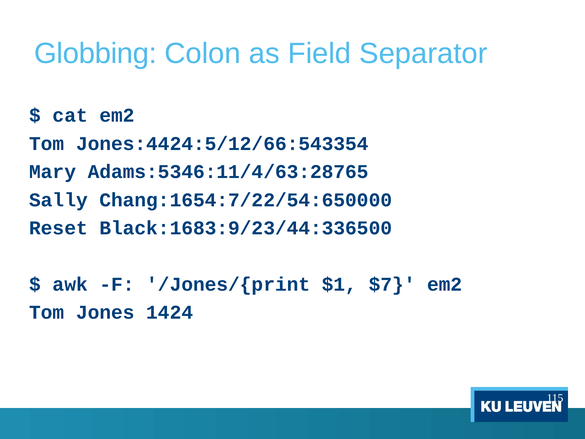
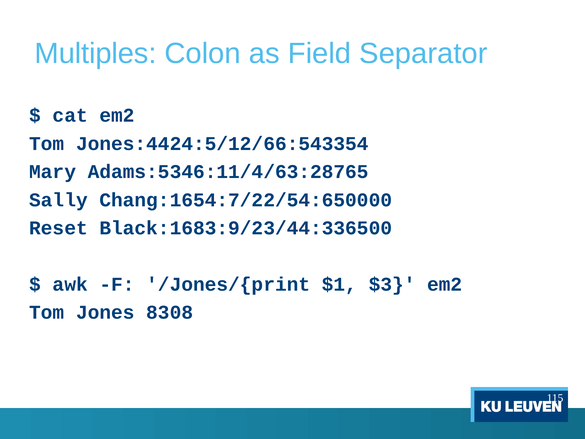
Globbing: Globbing -> Multiples (96, 54)
$7: $7 -> $3 (392, 284)
1424: 1424 -> 8308 (170, 312)
